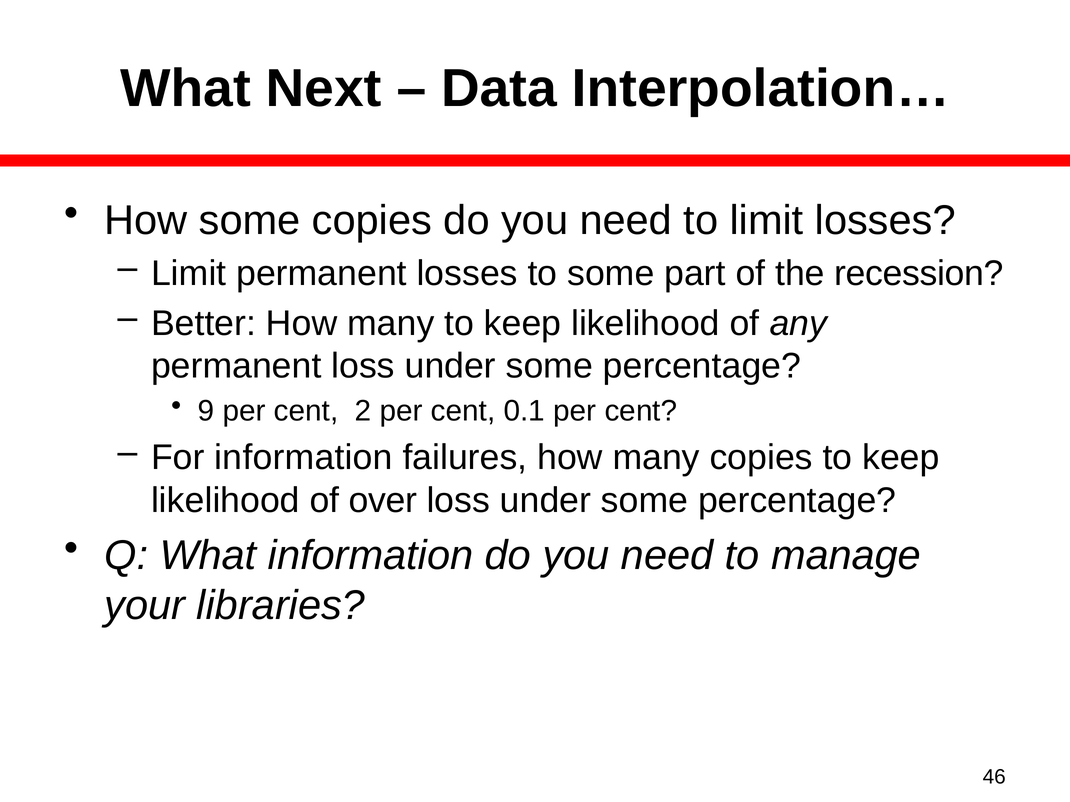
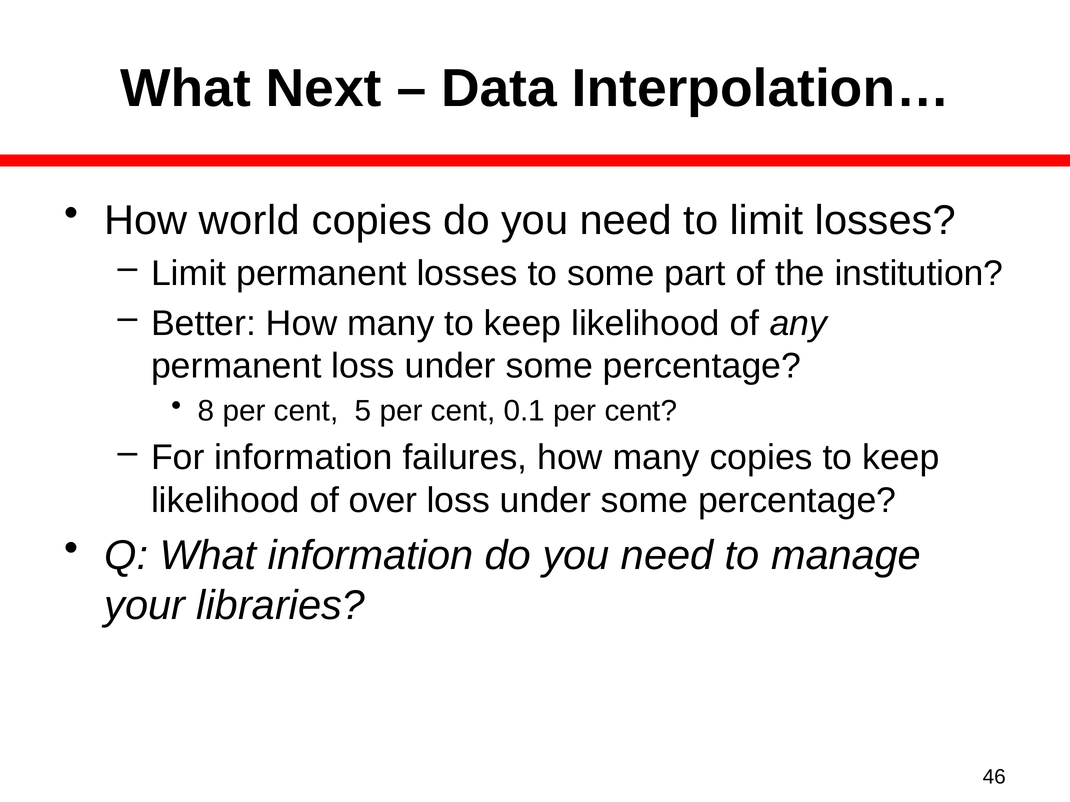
How some: some -> world (250, 220)
recession: recession -> institution (919, 274)
9: 9 -> 8 (206, 411)
2: 2 -> 5 (363, 411)
